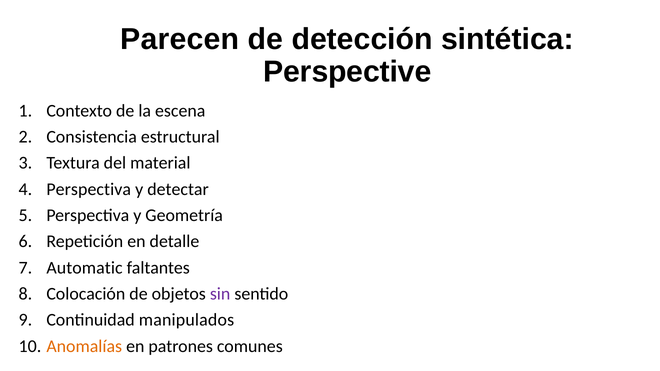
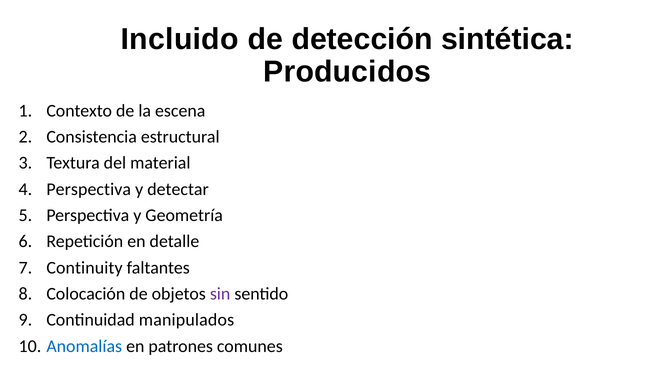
Parecen: Parecen -> Incluido (180, 39)
Perspective: Perspective -> Producidos (347, 72)
Automatic: Automatic -> Continuity (85, 268)
Anomalías colour: orange -> blue (84, 346)
